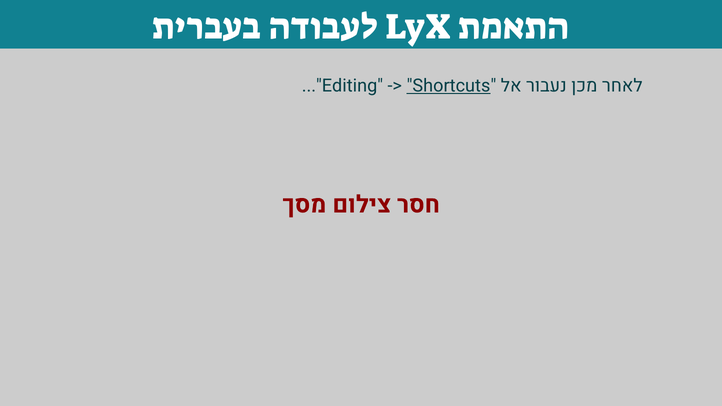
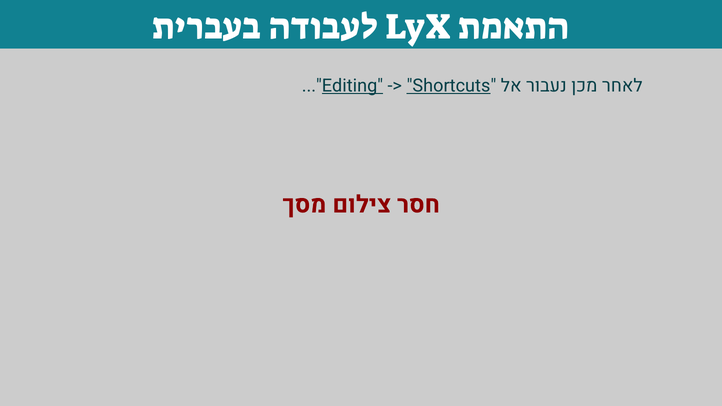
Editing underline: none -> present (352, 86)
